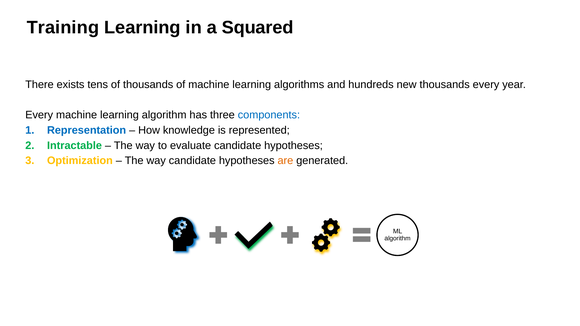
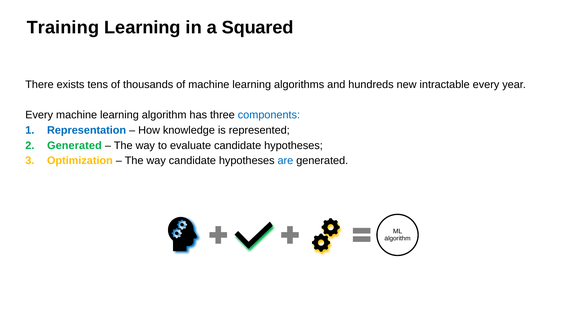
new thousands: thousands -> intractable (445, 85)
Intractable: Intractable -> Generated (74, 146)
are colour: orange -> blue (285, 161)
